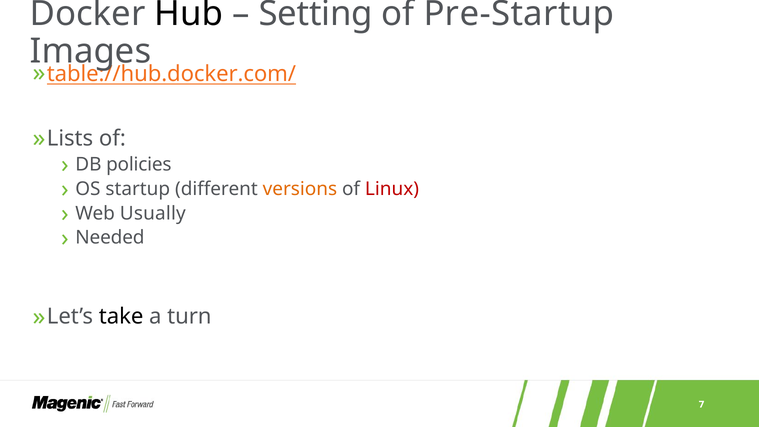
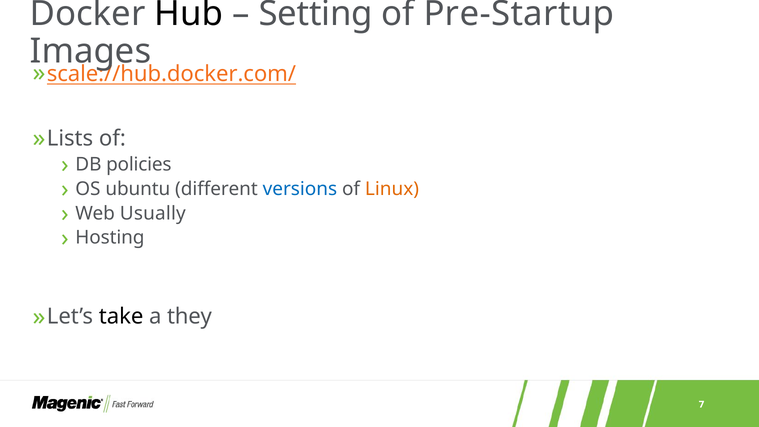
table://hub.docker.com/: table://hub.docker.com/ -> scale://hub.docker.com/ (171, 74)
startup: startup -> ubuntu (138, 189)
versions colour: orange -> blue (300, 189)
Linux colour: red -> orange (392, 189)
Needed: Needed -> Hosting (110, 238)
turn: turn -> they (189, 317)
